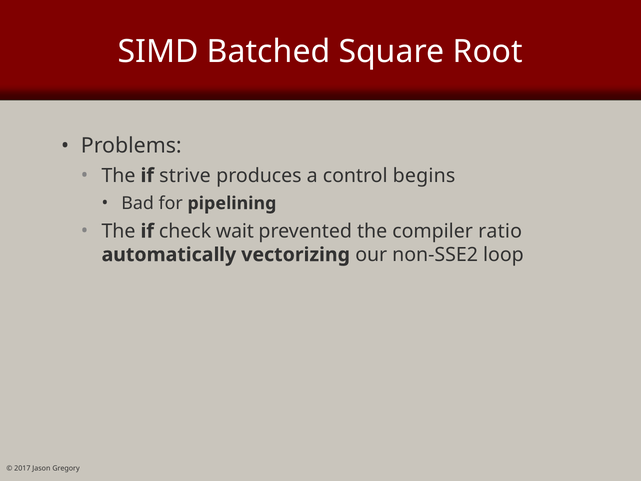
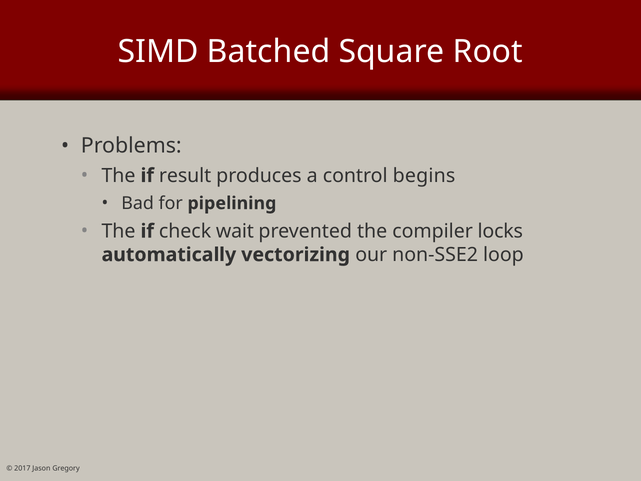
strive: strive -> result (185, 176)
ratio: ratio -> locks (500, 231)
